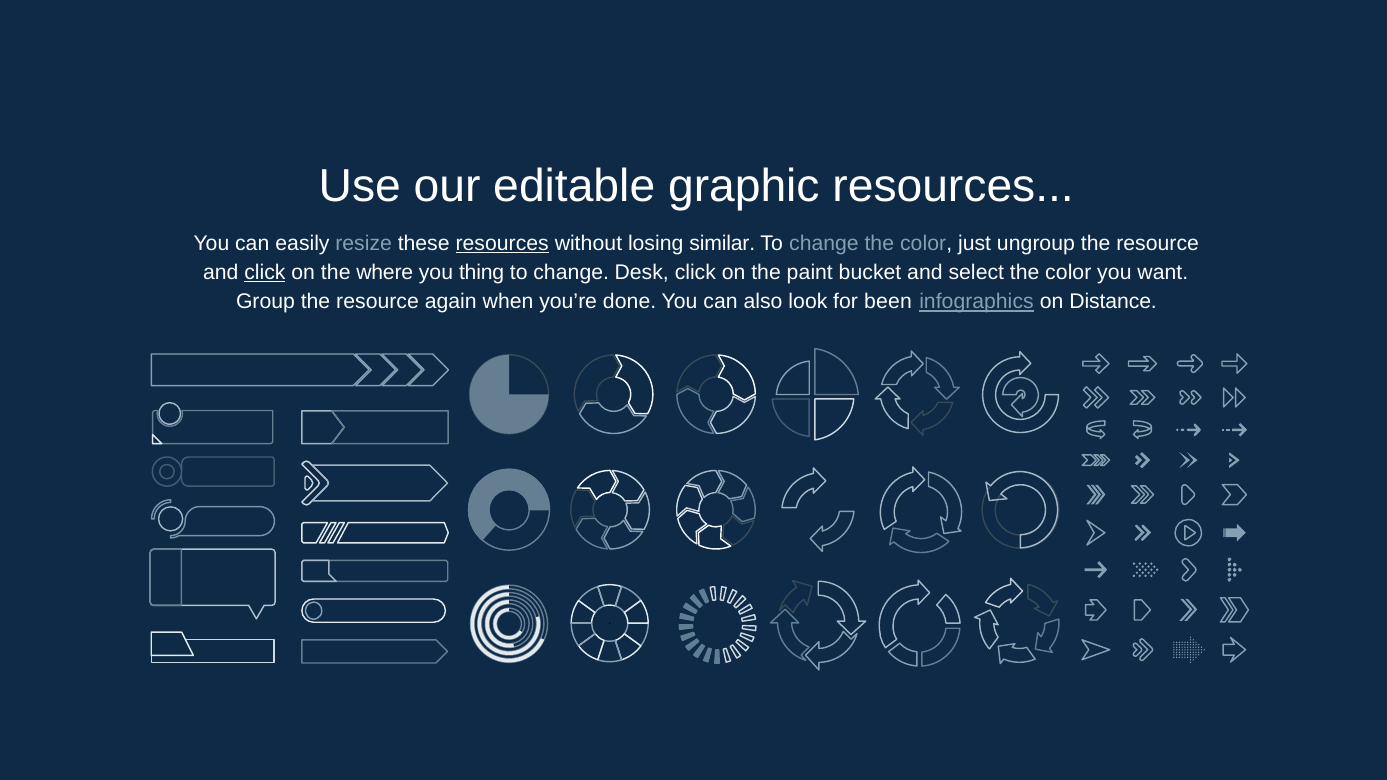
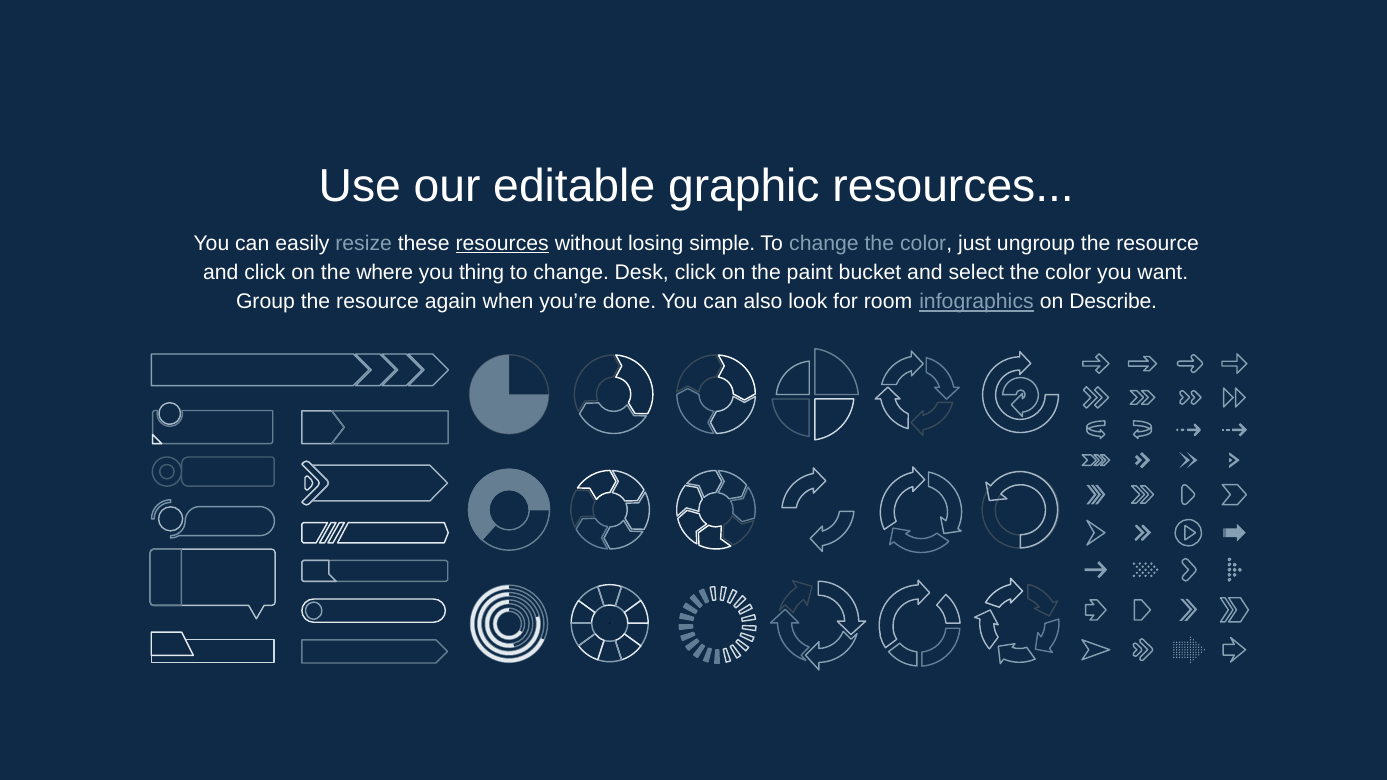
similar: similar -> simple (722, 243)
click underline: present -> none (265, 273)
been: been -> room (888, 302)
Distance: Distance -> Describe (1113, 302)
